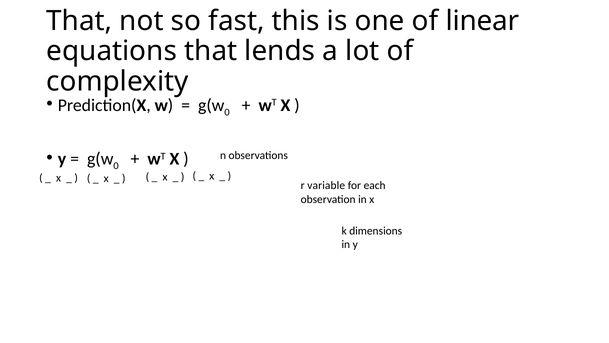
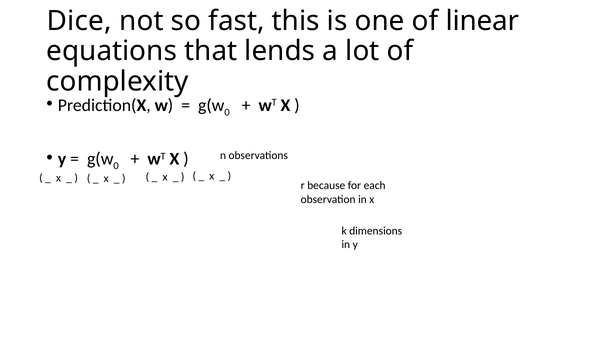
That: That -> Dice (79, 21)
variable: variable -> because (326, 185)
